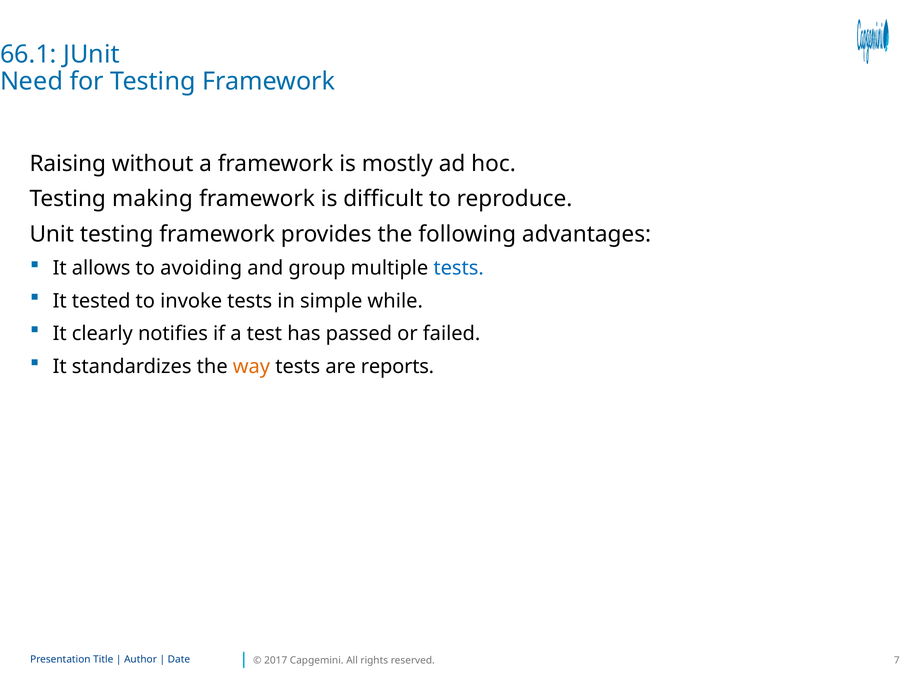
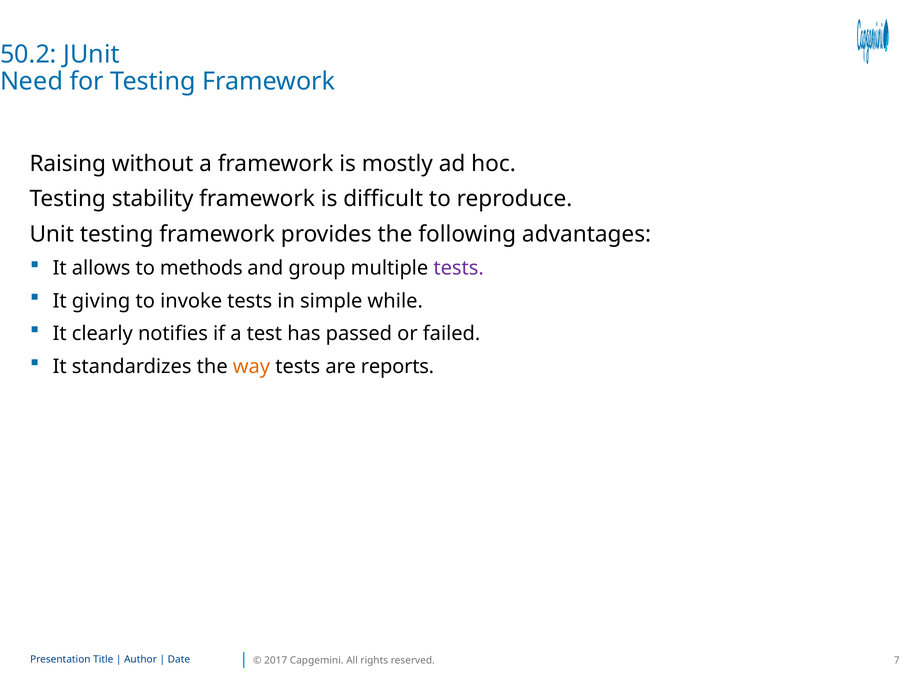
66.1: 66.1 -> 50.2 (28, 54)
making: making -> stability (153, 199)
avoiding: avoiding -> methods (201, 268)
tests colour: blue -> purple (459, 268)
tested: tested -> giving (101, 301)
